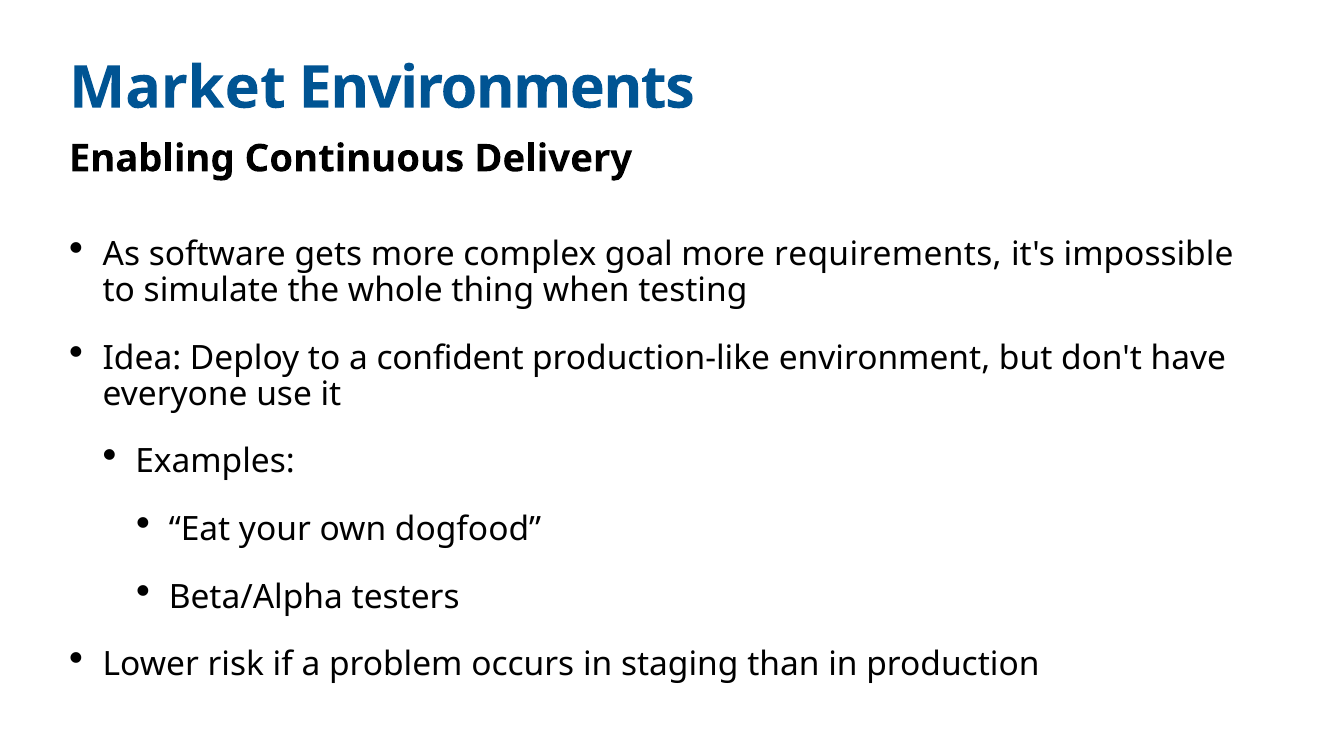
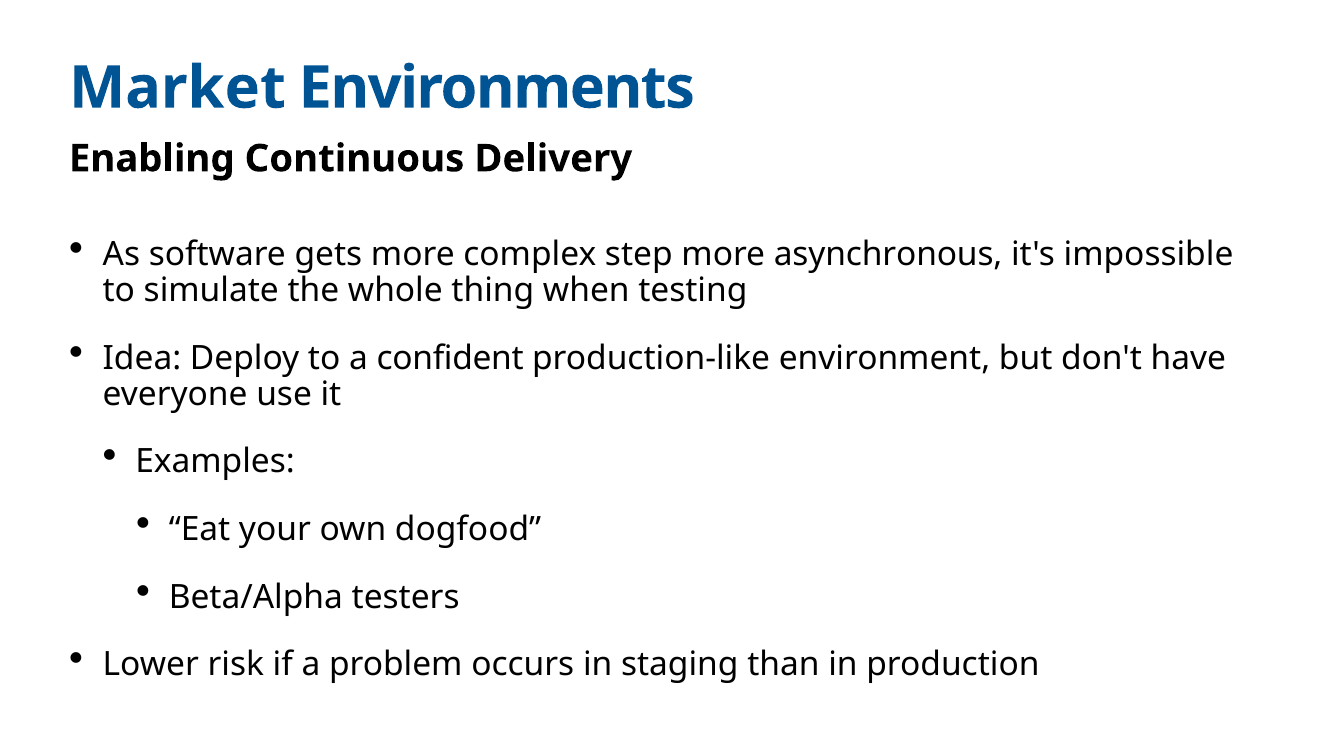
goal: goal -> step (639, 254)
requirements: requirements -> asynchronous (888, 254)
